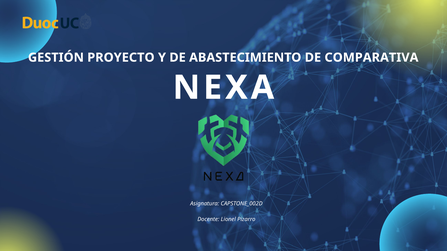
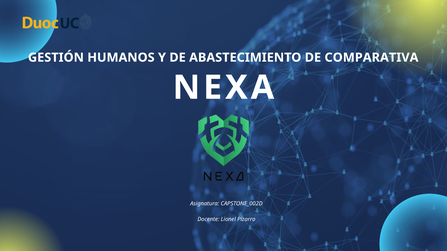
PROYECTO: PROYECTO -> HUMANOS (121, 58)
